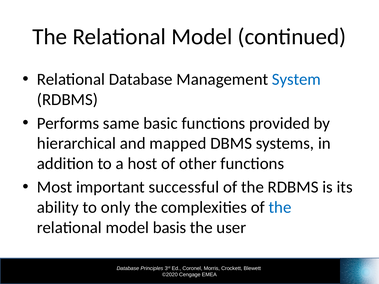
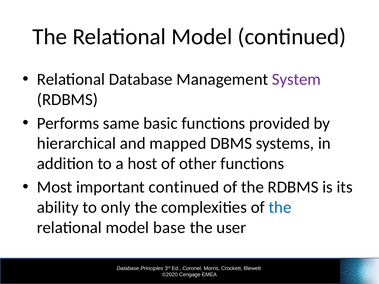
System colour: blue -> purple (296, 80)
important successful: successful -> continued (184, 187)
basis: basis -> base (169, 228)
